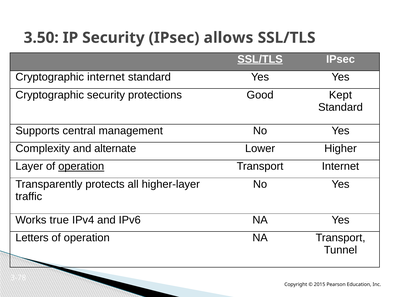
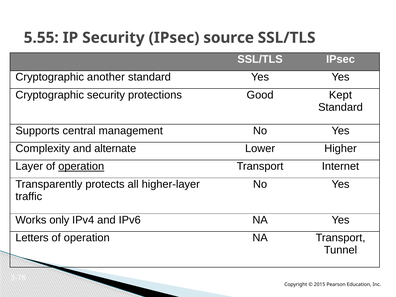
3.50: 3.50 -> 5.55 (41, 38)
allows: allows -> source (229, 38)
SSL/TLS underline: present -> none (260, 59)
Cryptographic internet: internet -> another (106, 77)
true: true -> only (59, 220)
